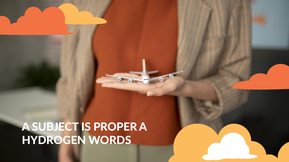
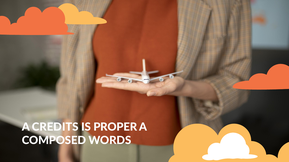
SUBJECT: SUBJECT -> CREDITS (55, 127)
HYDROGEN: HYDROGEN -> COMPOSED (54, 141)
